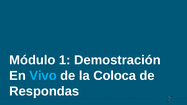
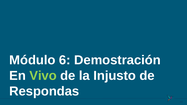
1: 1 -> 6 (65, 60)
Vivo colour: light blue -> light green (43, 76)
Coloca: Coloca -> Injusto (115, 76)
